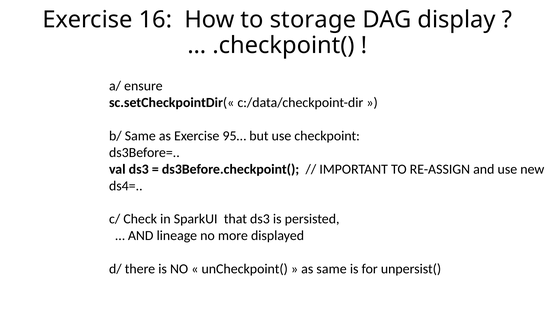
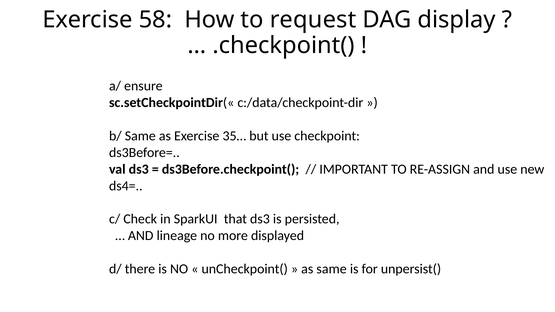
16: 16 -> 58 (155, 20)
storage: storage -> request (313, 20)
95…: 95… -> 35… (234, 136)
